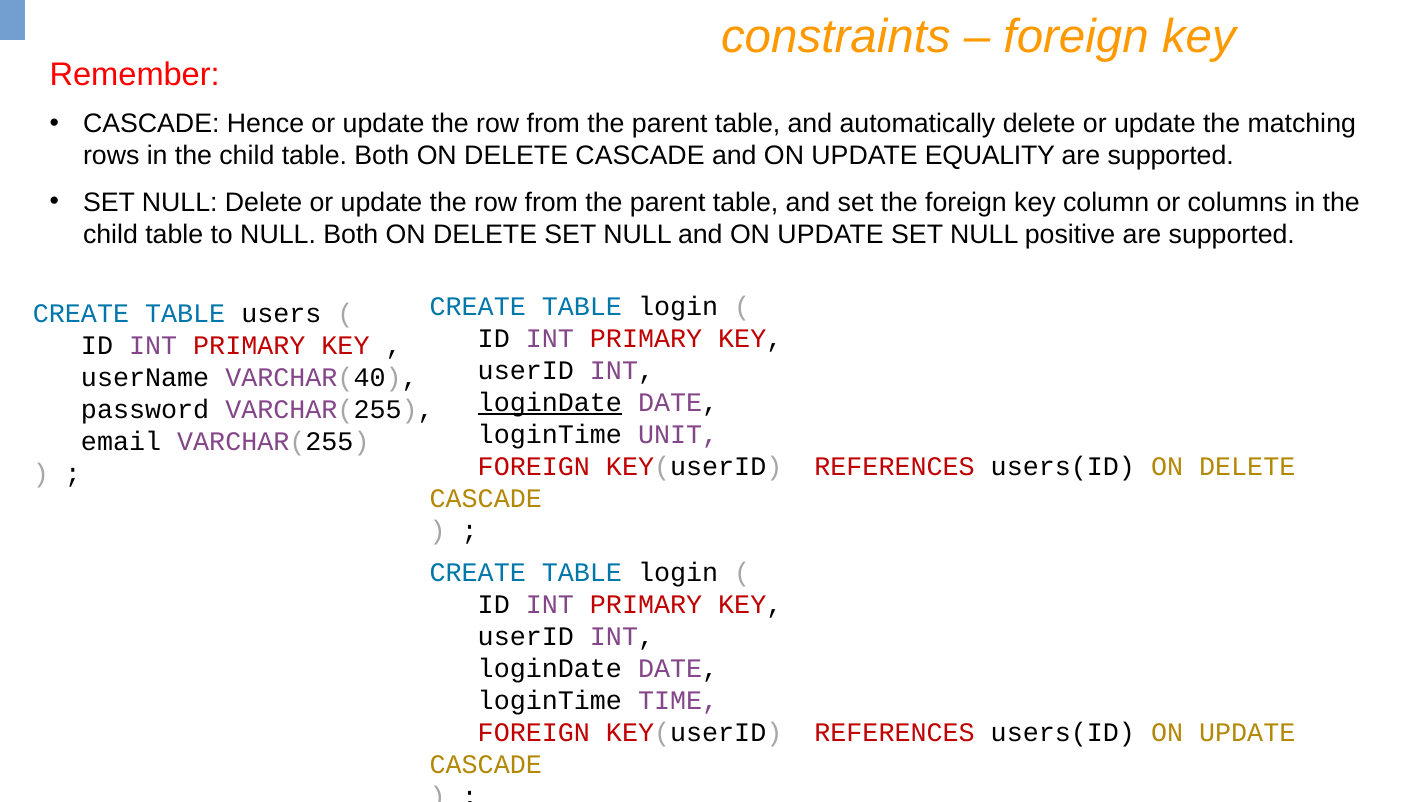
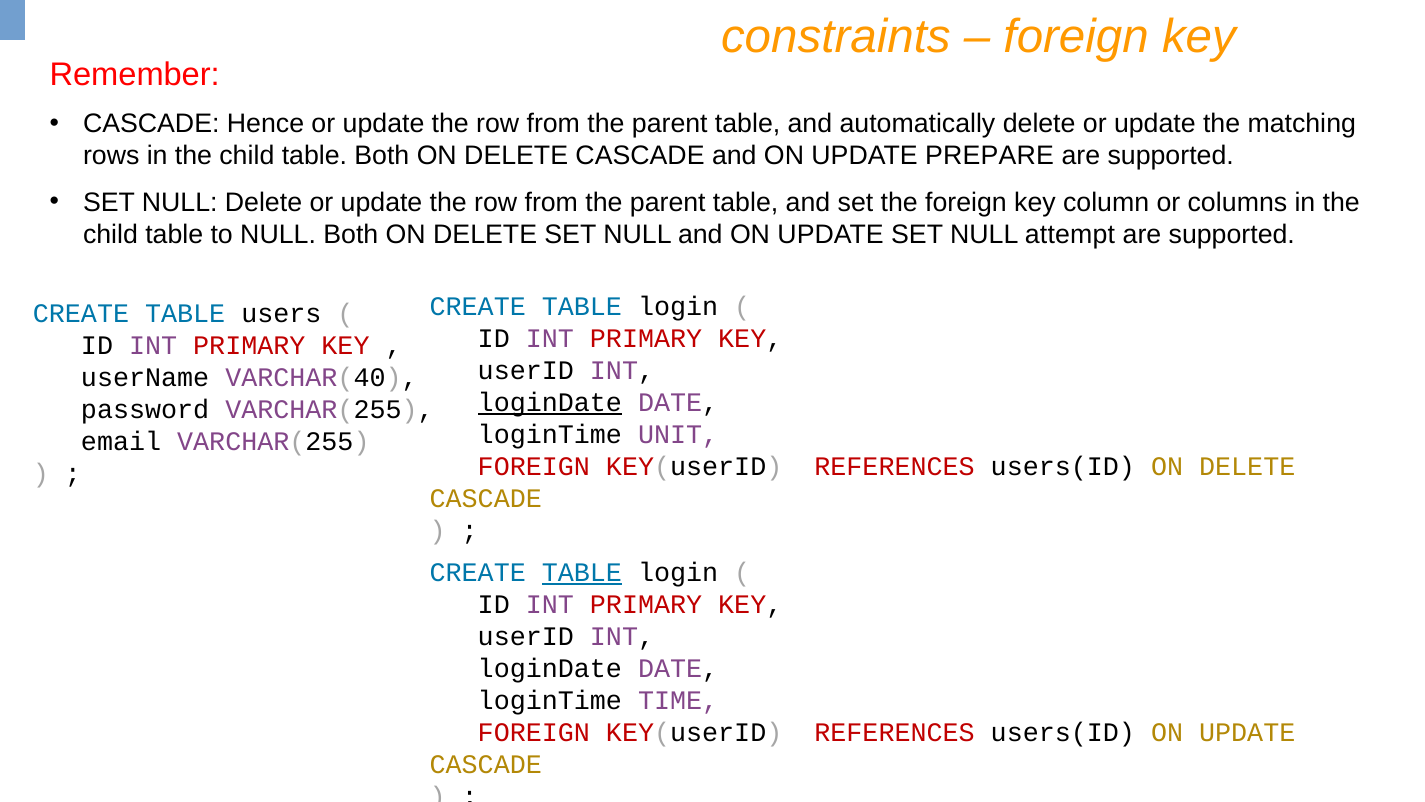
EQUALITY: EQUALITY -> PREPARE (990, 156)
positive: positive -> attempt (1070, 234)
TABLE underline: none -> present (582, 572)
